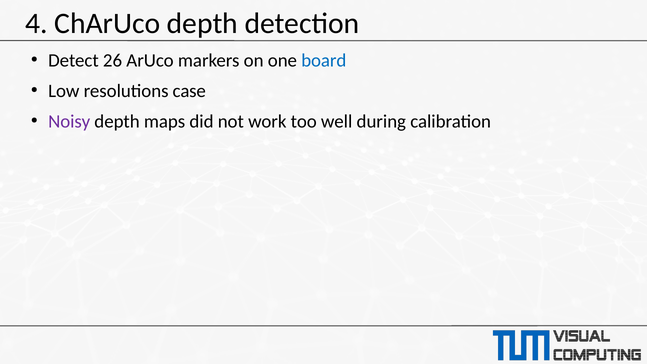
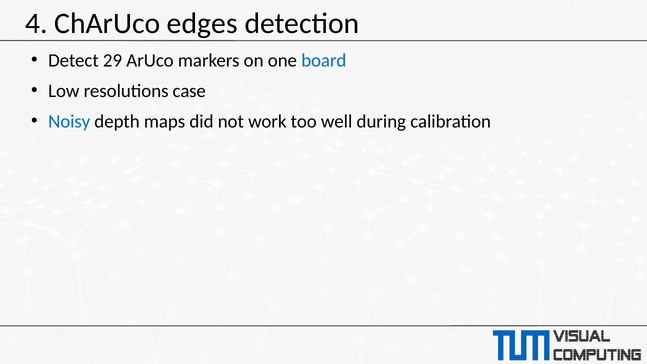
ChArUco depth: depth -> edges (202, 23)
26: 26 -> 29 (113, 61)
Noisy colour: purple -> blue (69, 122)
